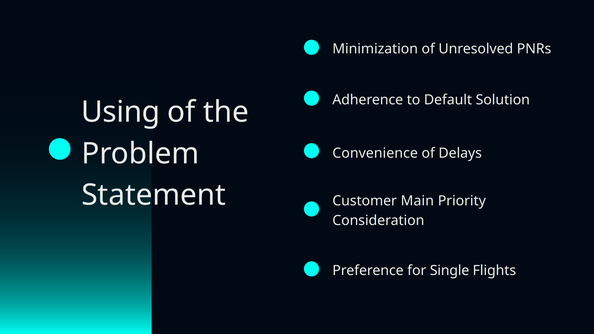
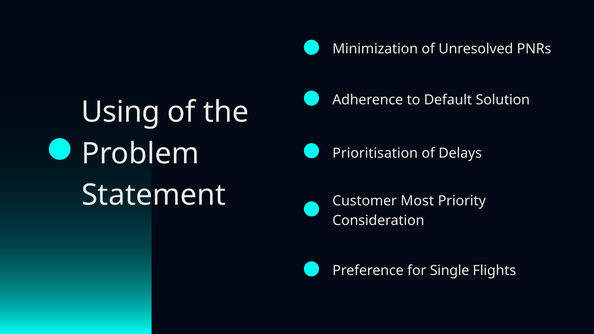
Convenience: Convenience -> Prioritisation (375, 153)
Main: Main -> Most (417, 201)
